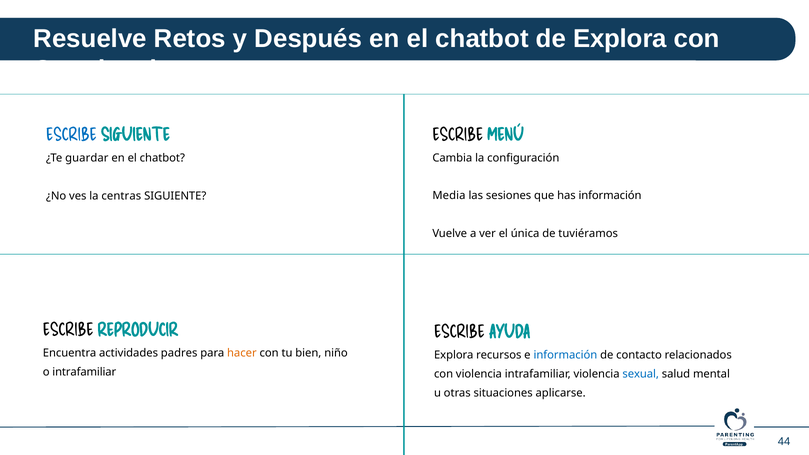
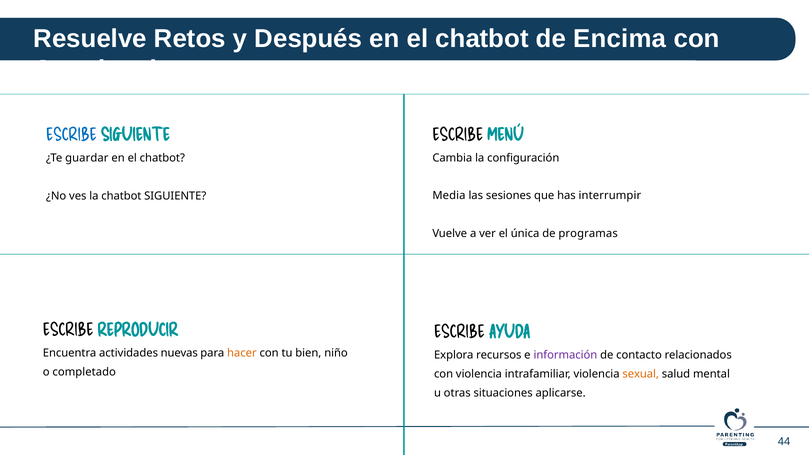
de Explora: Explora -> Encima (620, 39)
la centras: centras -> chatbot (121, 196)
has información: información -> interrumpir (610, 196)
tuviéramos: tuviéramos -> programas (588, 234)
padres: padres -> nuevas (179, 353)
información colour: blue -> purple (565, 355)
o intrafamiliar: intrafamiliar -> completado (84, 372)
sexual colour: blue -> orange (641, 374)
